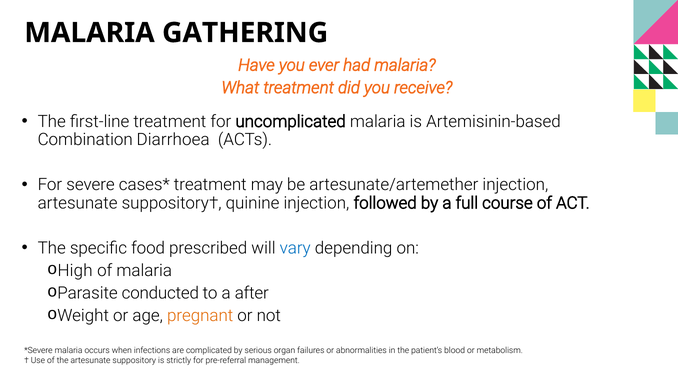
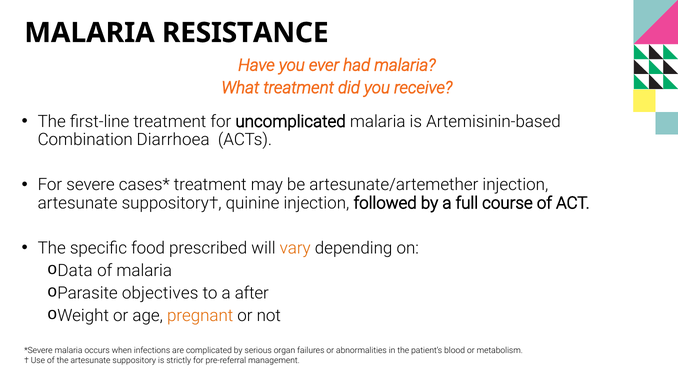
GATHERING: GATHERING -> RESISTANCE (245, 33)
vary colour: blue -> orange (295, 248)
High: High -> Data (75, 271)
conducted: conducted -> objectives (160, 293)
